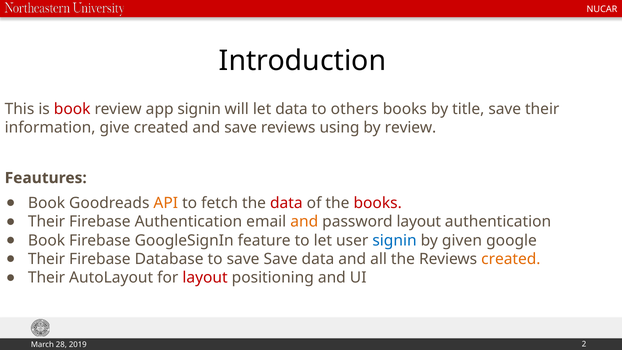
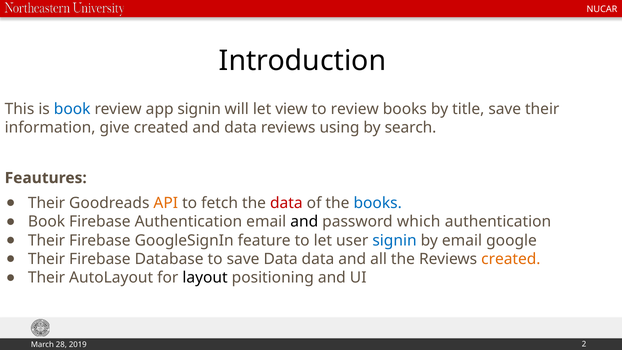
book colour: red -> blue (72, 109)
let data: data -> view (291, 109)
to others: others -> review (355, 109)
and save: save -> data (241, 128)
by review: review -> search (411, 128)
Book: Book -> Their (47, 203)
books colour: red -> blue (378, 203)
Their: Their -> Book (47, 222)
and colour: orange -> black (304, 222)
password layout: layout -> which (419, 222)
Book: Book -> Their (47, 240)
by given: given -> email (462, 240)
save Save: Save -> Data (281, 259)
layout colour: red -> black (205, 278)
